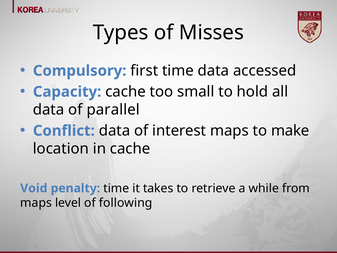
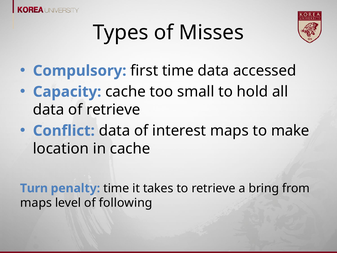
of parallel: parallel -> retrieve (113, 110)
Void: Void -> Turn (34, 188)
while: while -> bring (264, 188)
